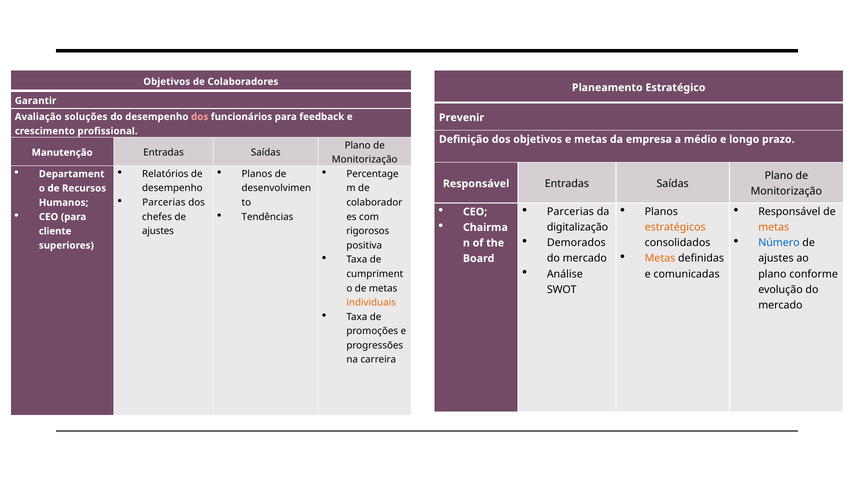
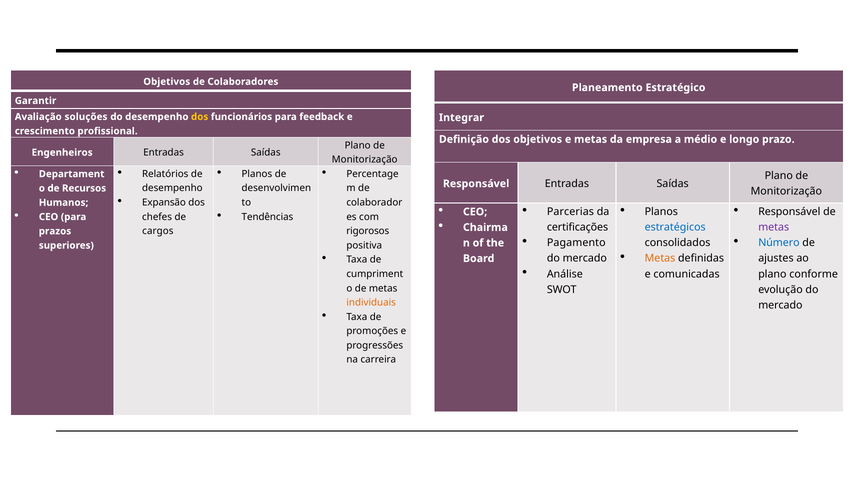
dos colour: pink -> yellow (200, 117)
Prevenir: Prevenir -> Integrar (462, 117)
Manutenção: Manutenção -> Engenheiros (62, 152)
Parcerias: Parcerias -> Expansão (164, 202)
digitalização: digitalização -> certificações (578, 227)
estratégicos colour: orange -> blue (675, 227)
metas colour: orange -> purple (774, 227)
ajustes: ajustes -> cargos (158, 231)
cliente: cliente -> prazos (55, 231)
Demorados: Demorados -> Pagamento (576, 243)
